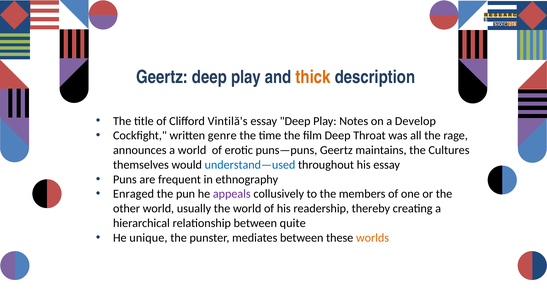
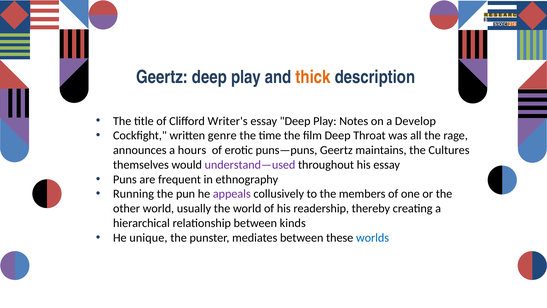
Vintilă's: Vintilă's -> Writer's (228, 121)
a world: world -> hours (192, 150)
understand—used colour: blue -> purple (250, 165)
Enraged: Enraged -> Running (134, 194)
quite: quite -> kinds (293, 223)
worlds colour: orange -> blue (373, 238)
